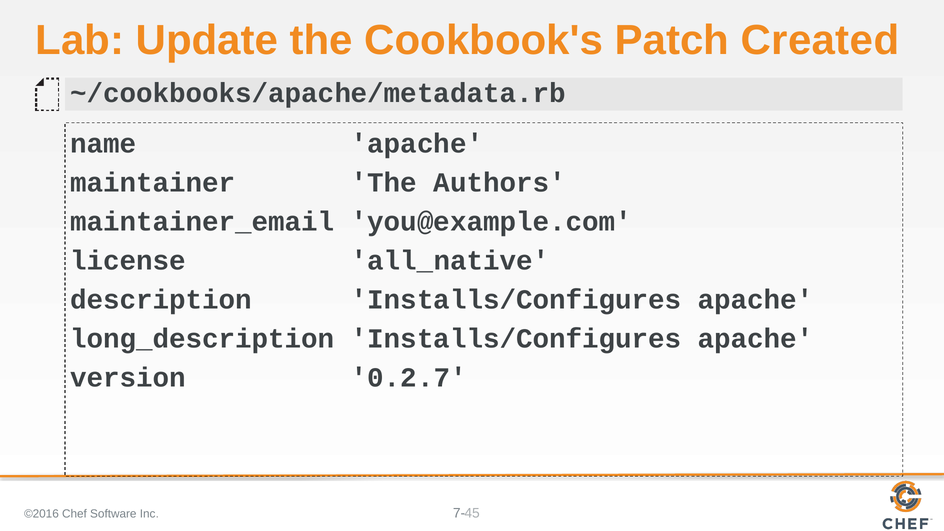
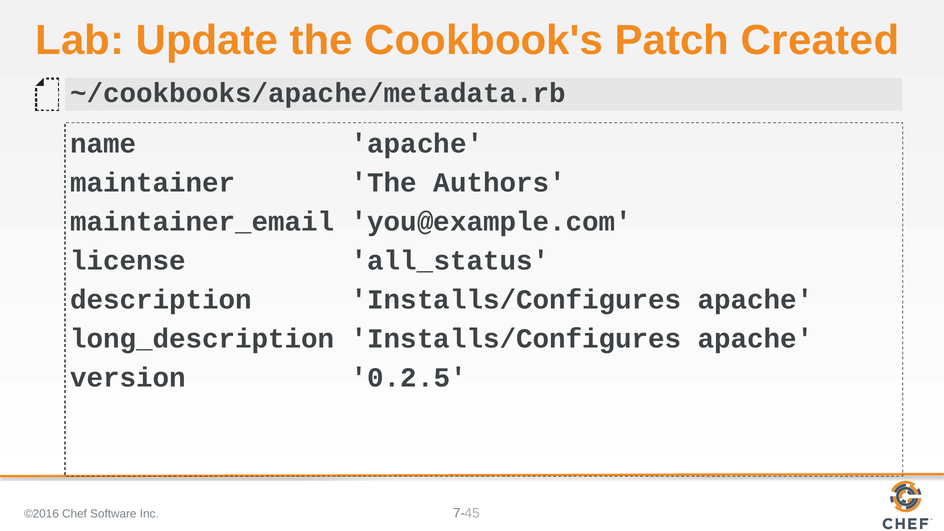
all_native: all_native -> all_status (450, 261)
0.2.7: 0.2.7 -> 0.2.5 (409, 378)
